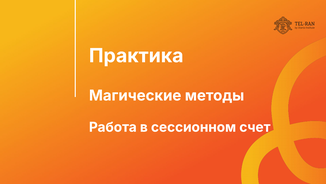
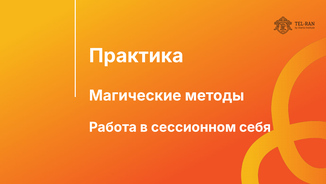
счет: счет -> себя (255, 127)
